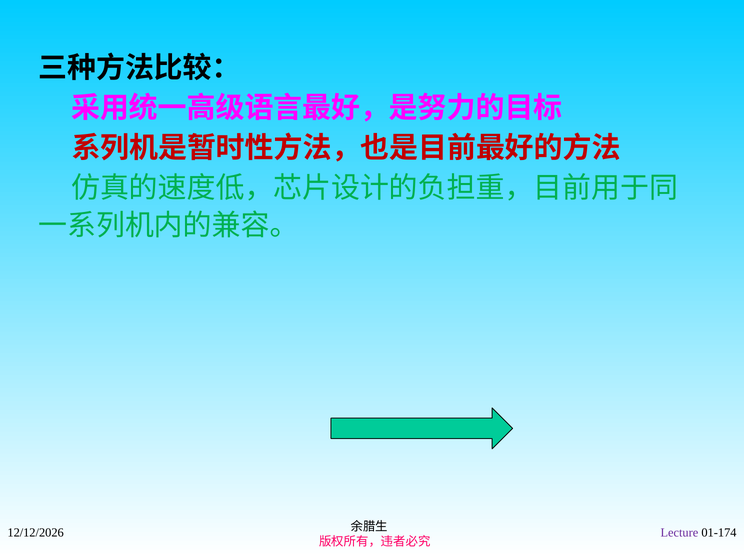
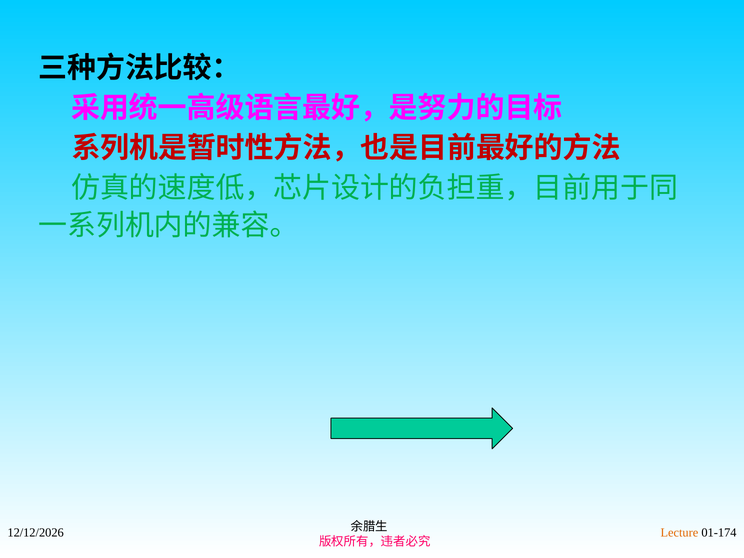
Lecture colour: purple -> orange (679, 533)
